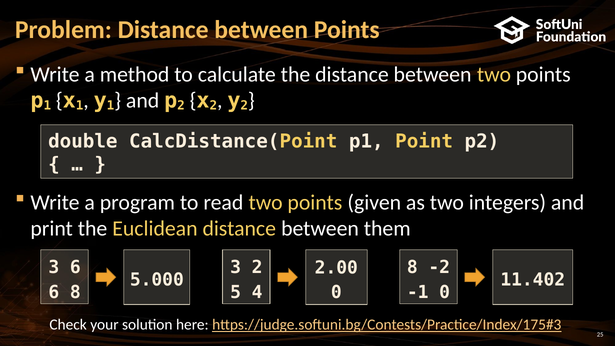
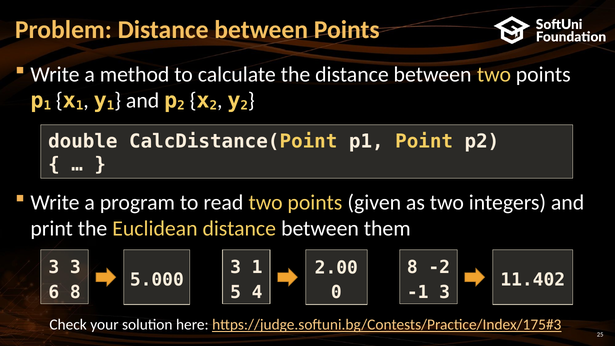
3 6: 6 -> 3 (75, 267)
3 2: 2 -> 1 (257, 267)
-1 0: 0 -> 3 (445, 292)
